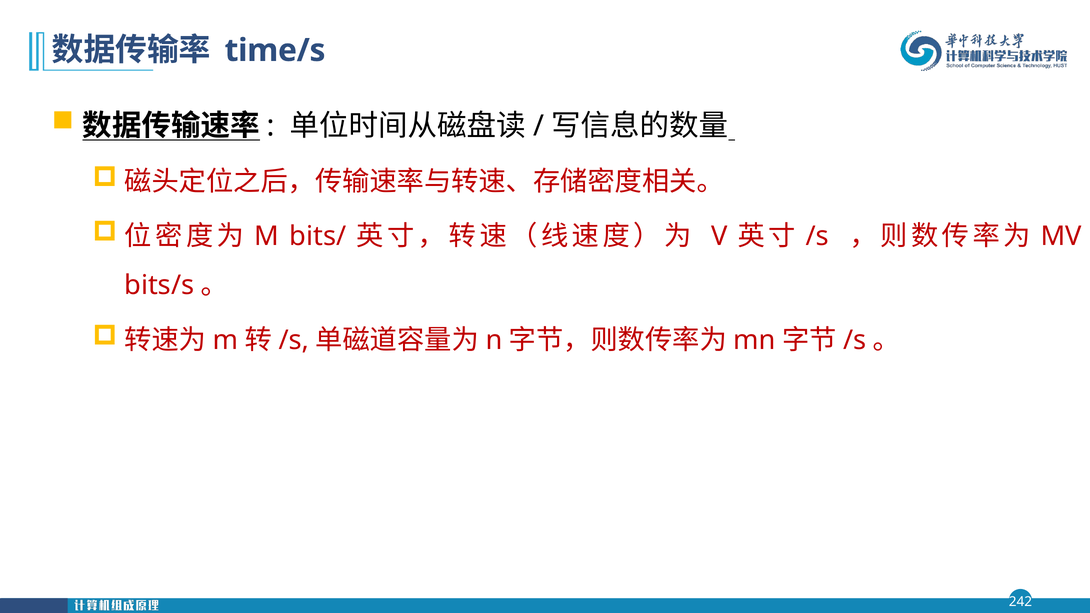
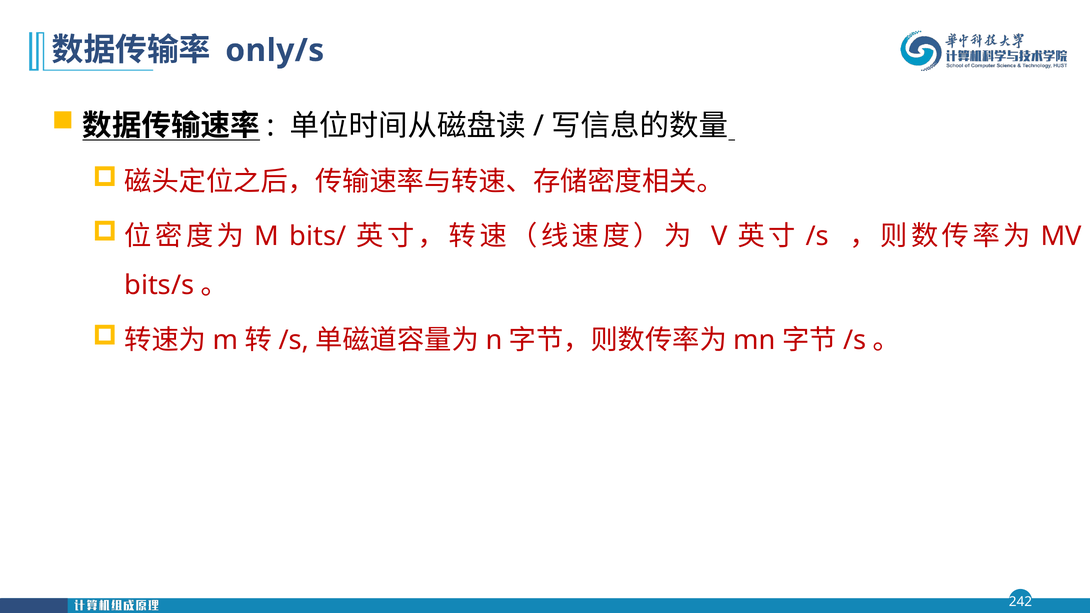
time/s: time/s -> only/s (275, 50)
